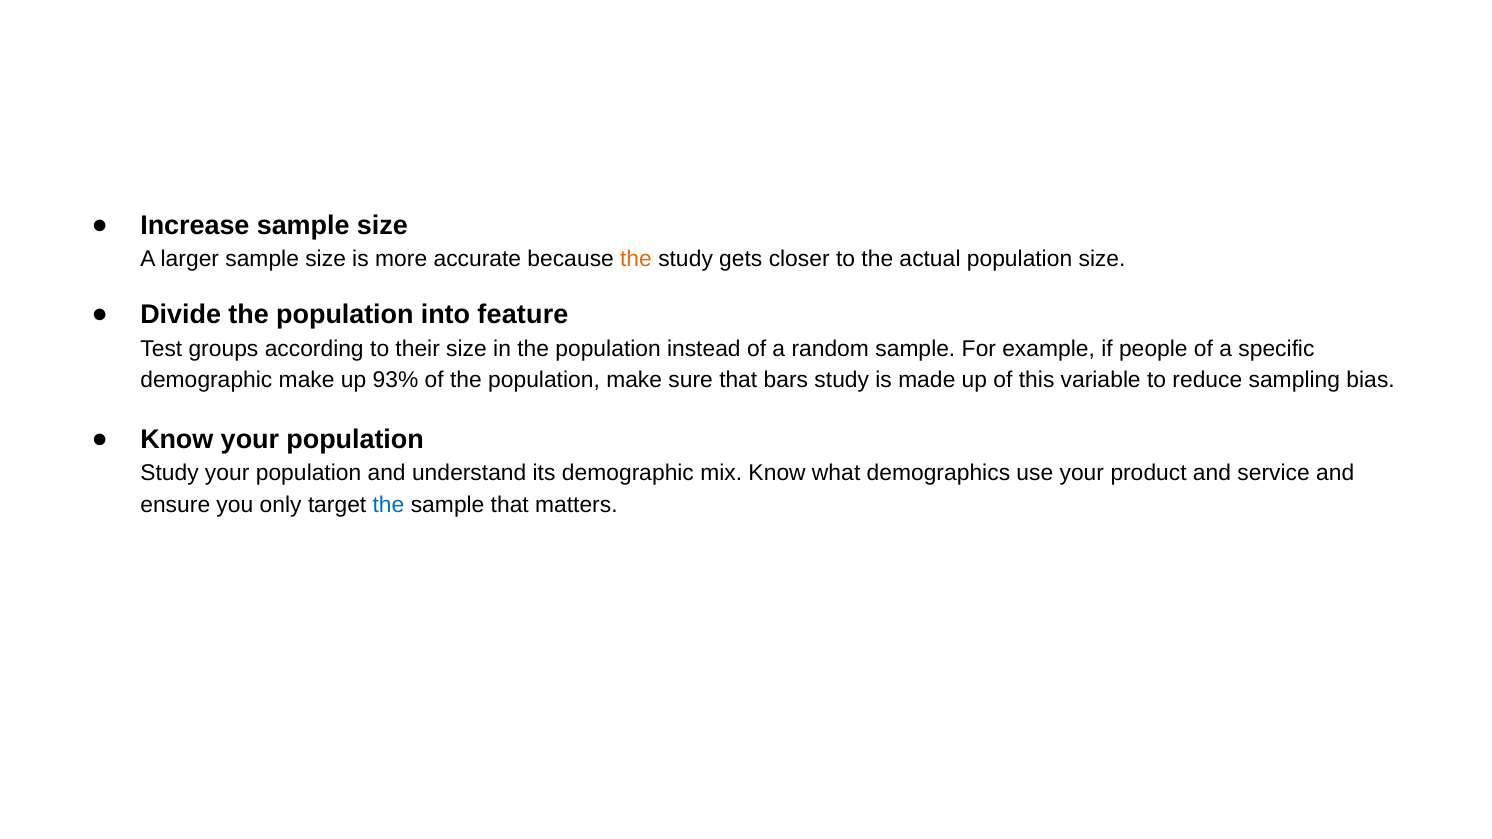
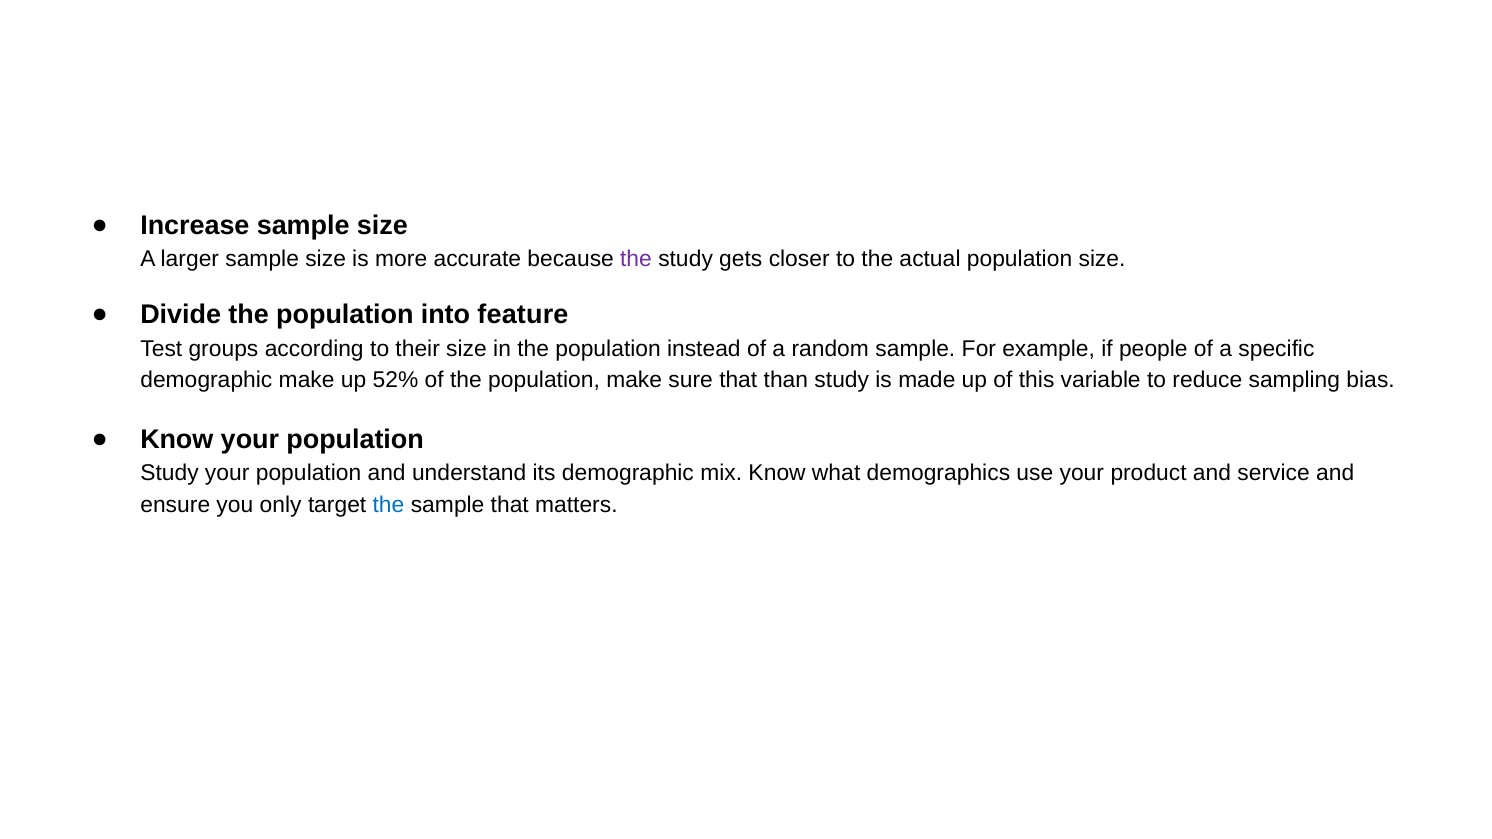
the colour: orange -> purple (636, 259)
93%: 93% -> 52% (395, 380)
bars: bars -> than (786, 380)
